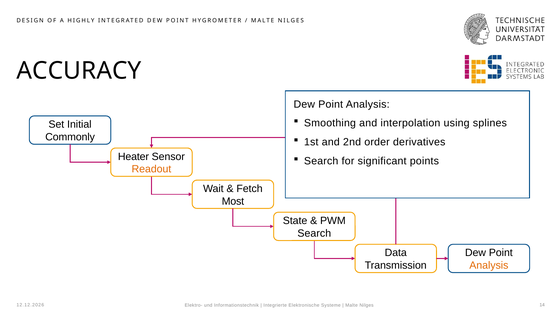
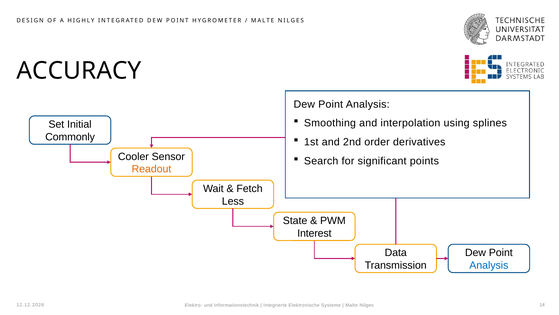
Heater: Heater -> Cooler (133, 156)
Most: Most -> Less (233, 201)
Search: Search -> Interest (314, 233)
Analysis colour: orange -> blue (489, 265)
